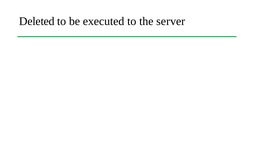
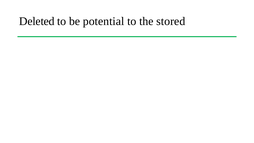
executed: executed -> potential (104, 21)
server: server -> stored (171, 21)
